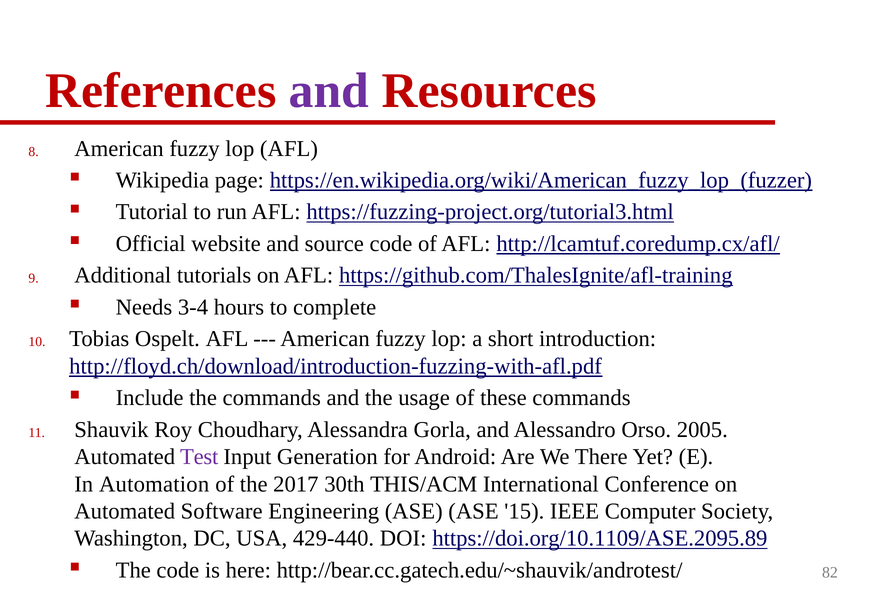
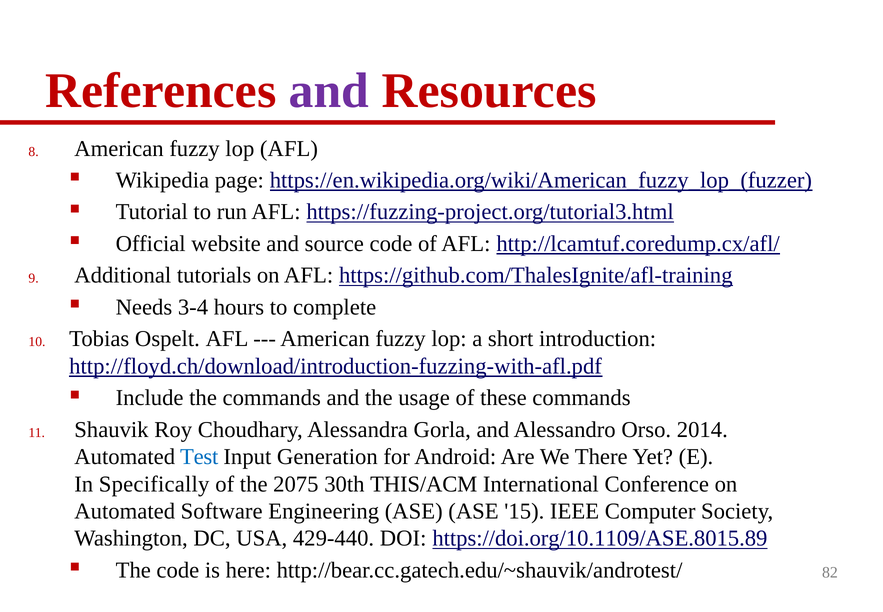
2005: 2005 -> 2014 (702, 429)
Test colour: purple -> blue (199, 456)
Automation: Automation -> Specifically (154, 484)
2017: 2017 -> 2075 (296, 484)
https://doi.org/10.1109/ASE.2095.89: https://doi.org/10.1109/ASE.2095.89 -> https://doi.org/10.1109/ASE.8015.89 (600, 538)
